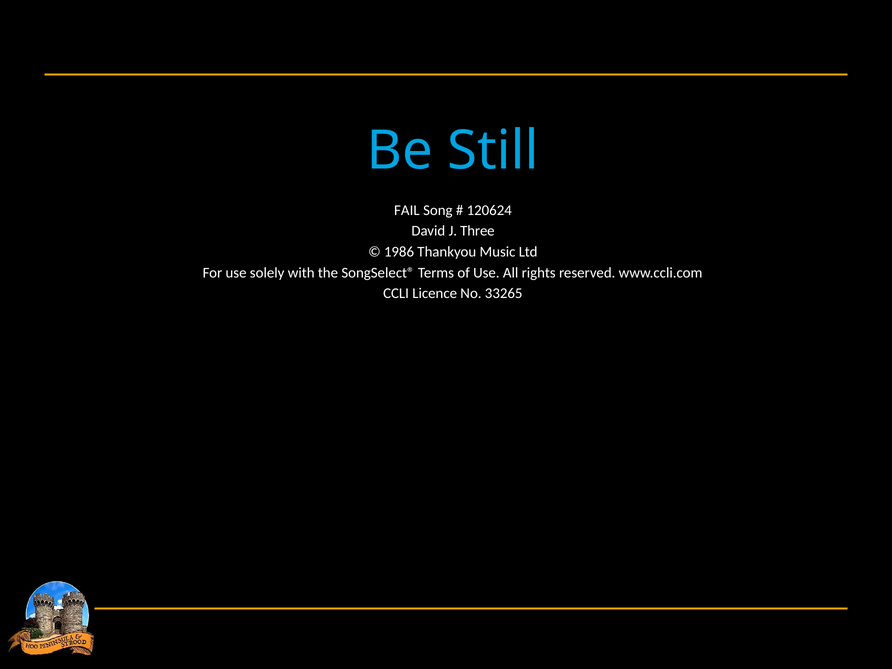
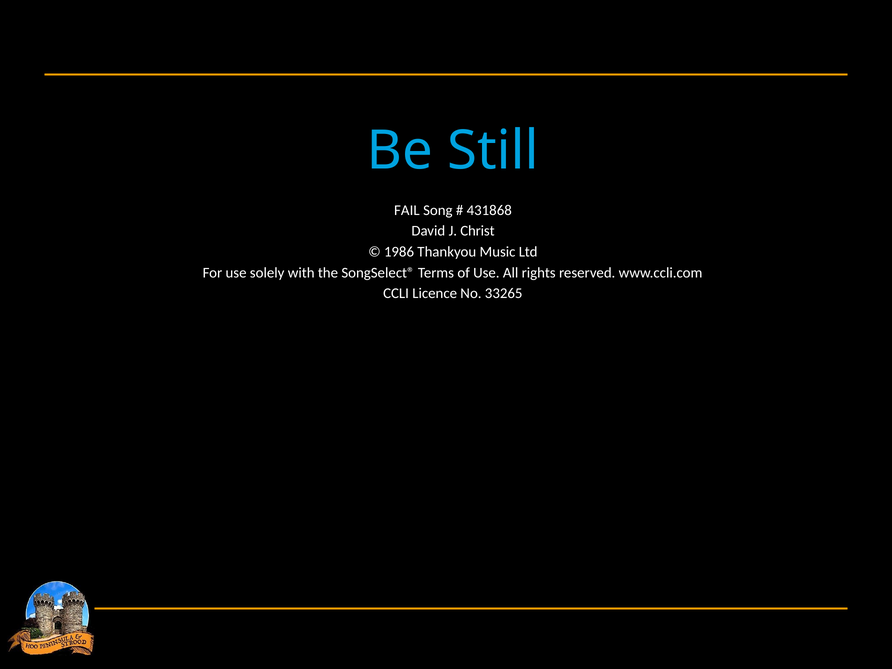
120624: 120624 -> 431868 (489, 210)
Three: Three -> Christ (477, 231)
